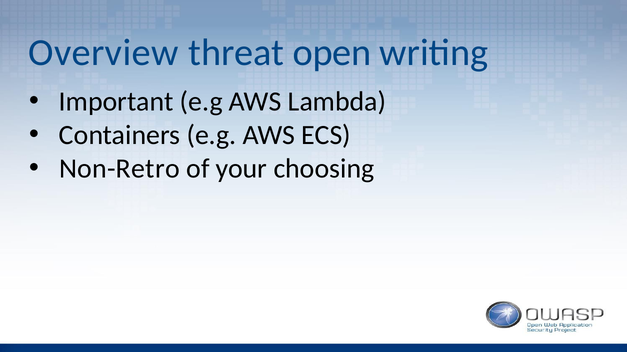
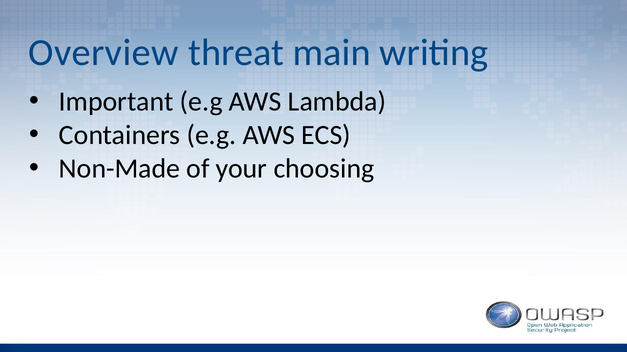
open: open -> main (332, 53)
Non-Retro: Non-Retro -> Non-Made (120, 169)
